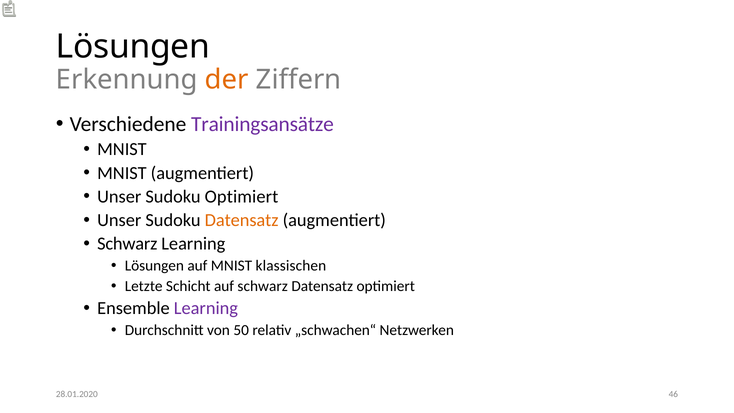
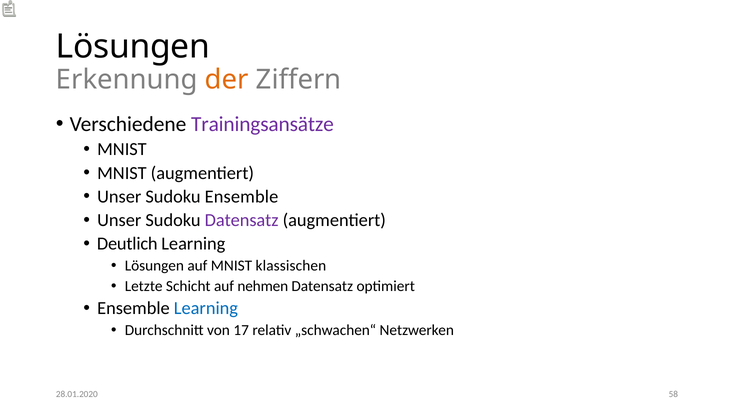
Sudoku Optimiert: Optimiert -> Ensemble (242, 197)
Datensatz colour: orange -> purple (242, 220)
Schwarz: Schwarz -> Deutlich (127, 244)
auf schwarz: schwarz -> nehmen (263, 286)
Learning colour: purple -> blue (206, 308)
50: 50 -> 17 (241, 330)
46: 46 -> 58 (673, 394)
